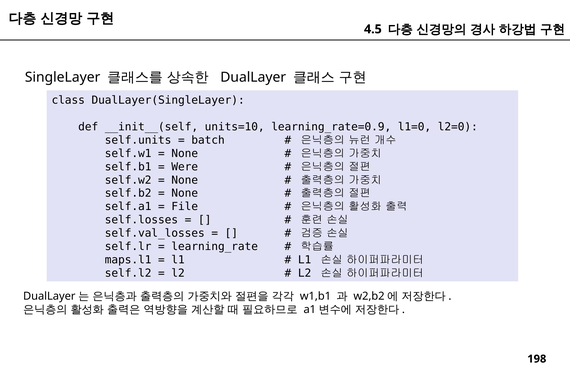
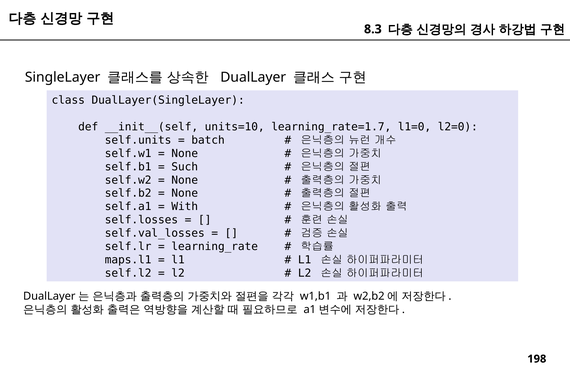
4.5: 4.5 -> 8.3 (373, 29)
learning_rate=0.9: learning_rate=0.9 -> learning_rate=1.7 (331, 127)
Were: Were -> Such (185, 167)
File: File -> With (185, 207)
